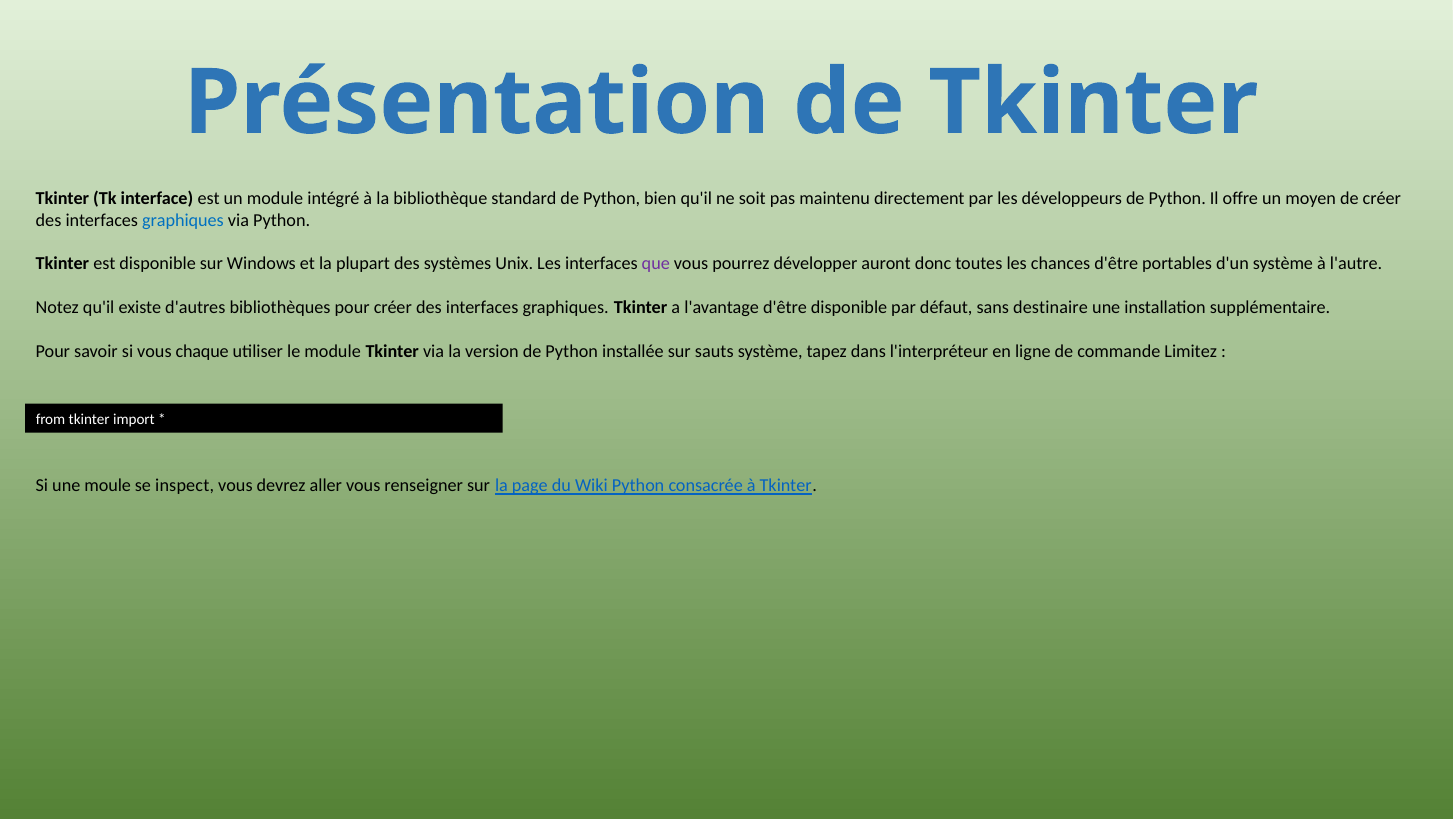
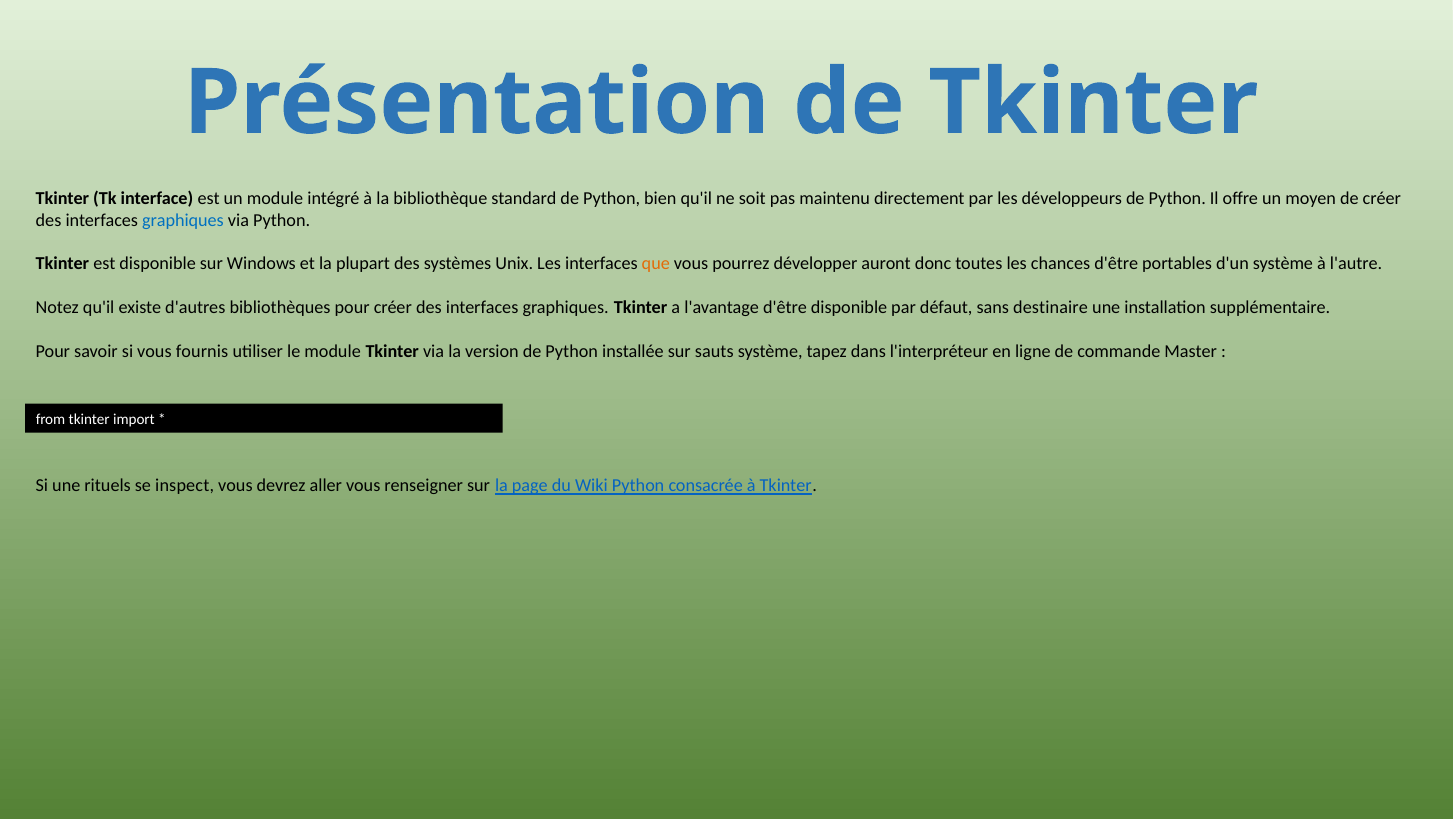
que colour: purple -> orange (656, 264)
chaque: chaque -> fournis (202, 351)
Limitez: Limitez -> Master (1191, 351)
moule: moule -> rituels (108, 486)
